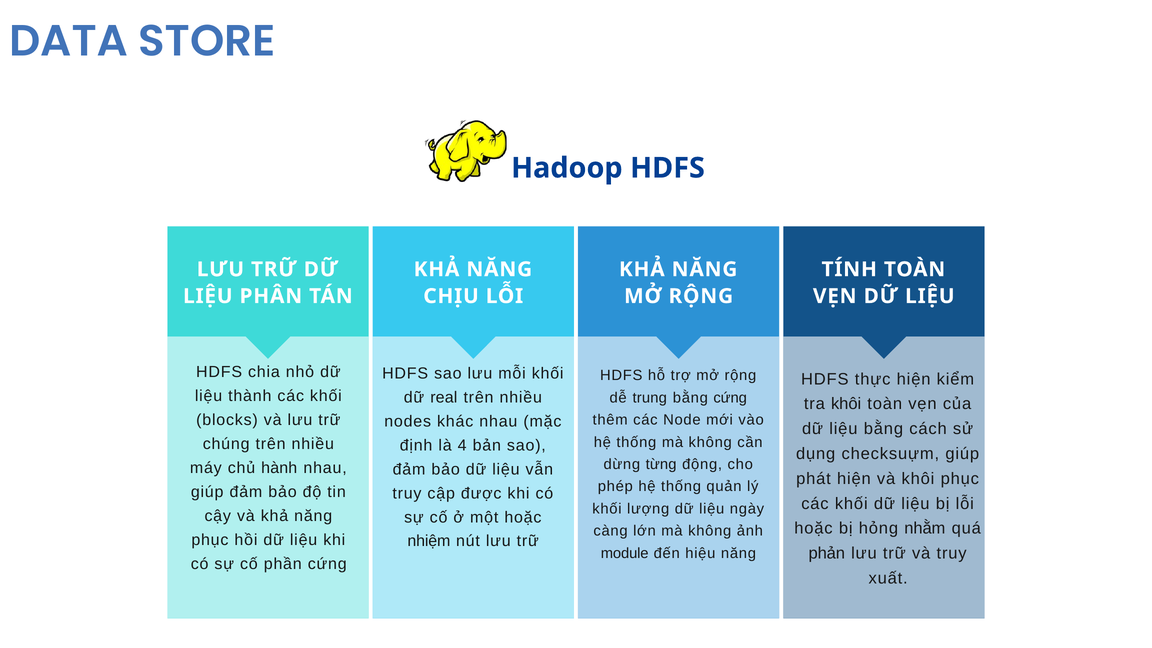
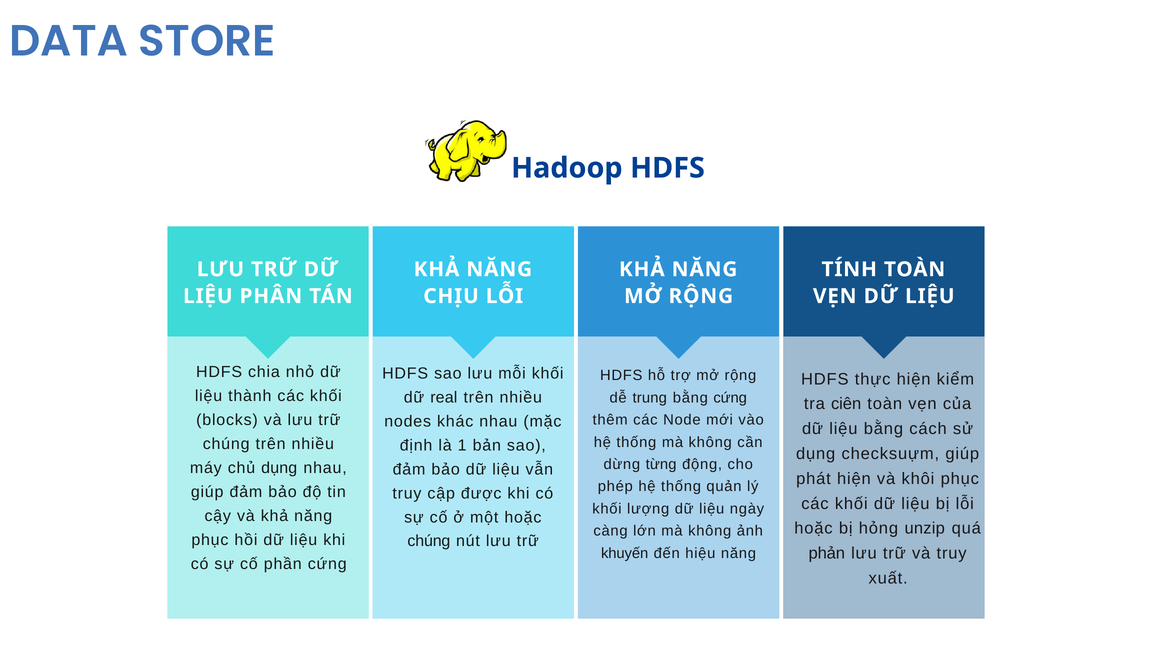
tra khôi: khôi -> ciên (846, 404)
4: 4 -> 1 (462, 445)
chủ hành: hành -> dụng (279, 468)
nhằm: nhằm -> unzip (925, 528)
nhiệm: nhiệm -> chúng (429, 541)
module: module -> khuyến (625, 553)
